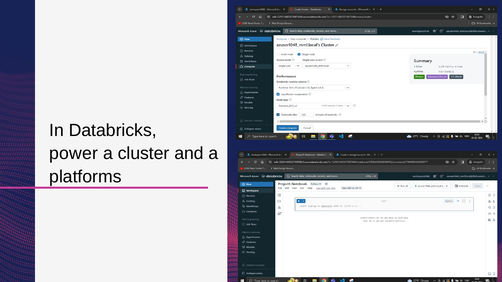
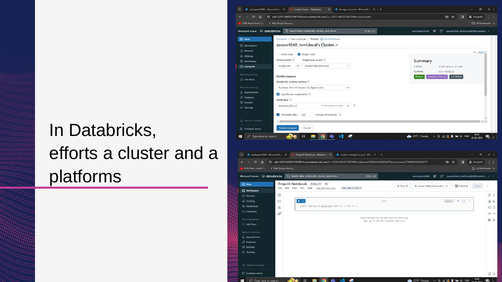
power: power -> efforts (74, 154)
